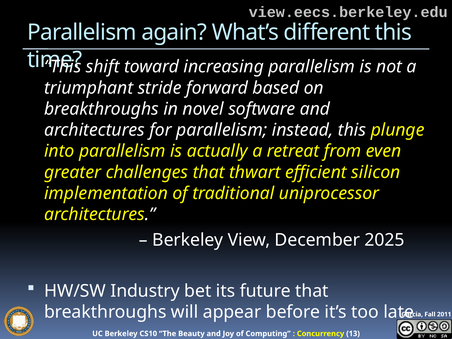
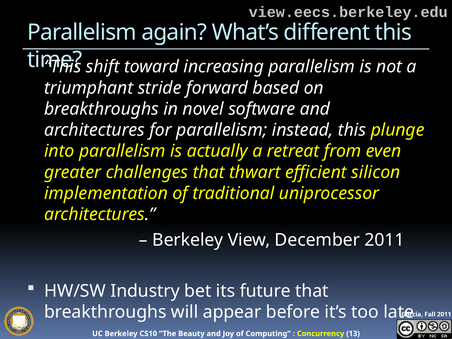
December 2025: 2025 -> 2011 (385, 240)
